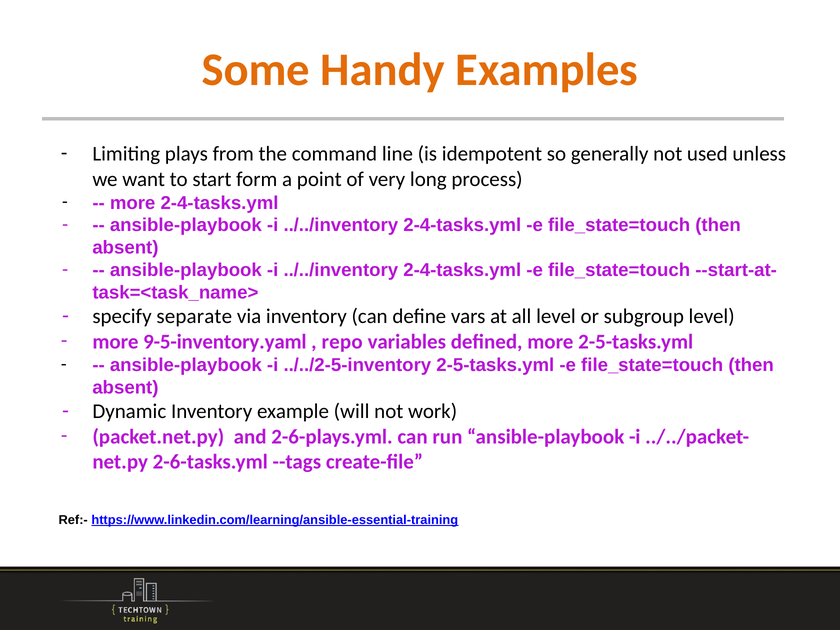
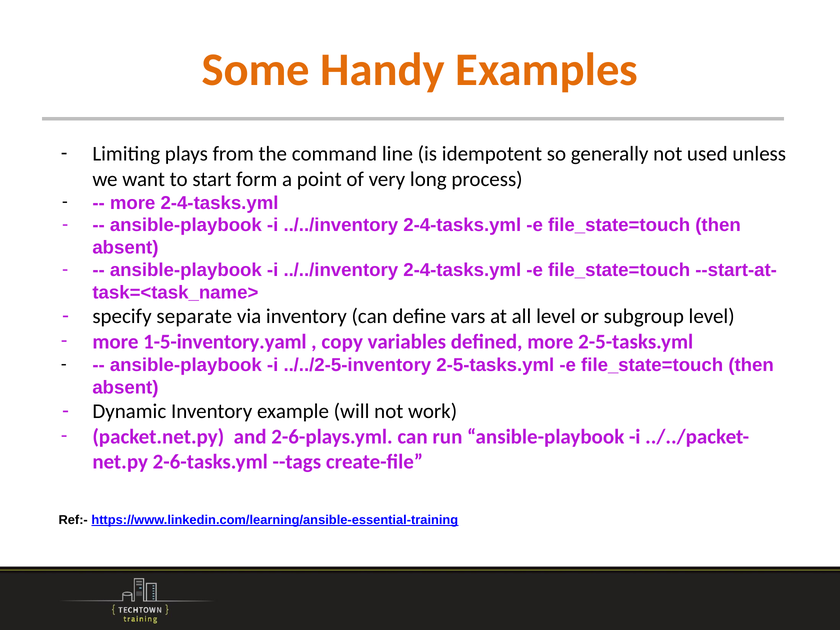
9-5-inventory.yaml: 9-5-inventory.yaml -> 1-5-inventory.yaml (225, 342)
repo: repo -> copy (342, 342)
